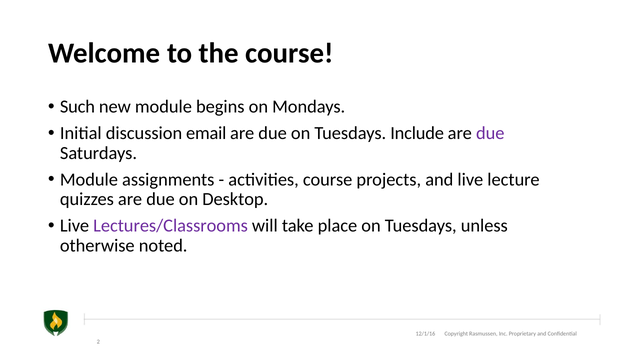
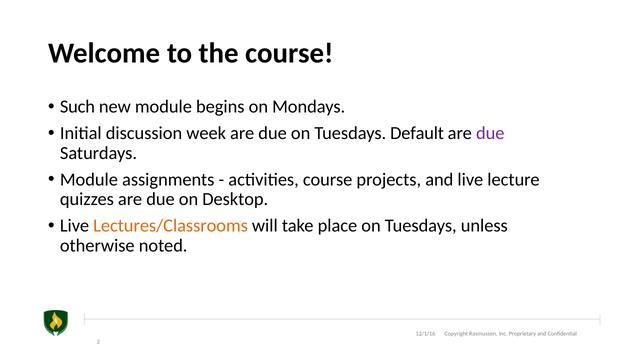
email: email -> week (206, 133)
Include: Include -> Default (417, 133)
Lectures/Classrooms colour: purple -> orange (171, 226)
